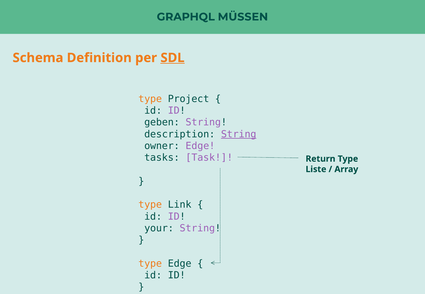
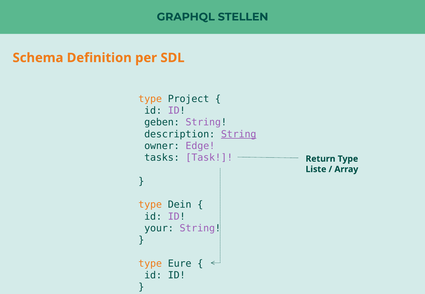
MÜSSEN: MÜSSEN -> STELLEN (243, 17)
SDL underline: present -> none (173, 58)
Link: Link -> Dein (180, 205)
type Edge: Edge -> Eure (180, 264)
